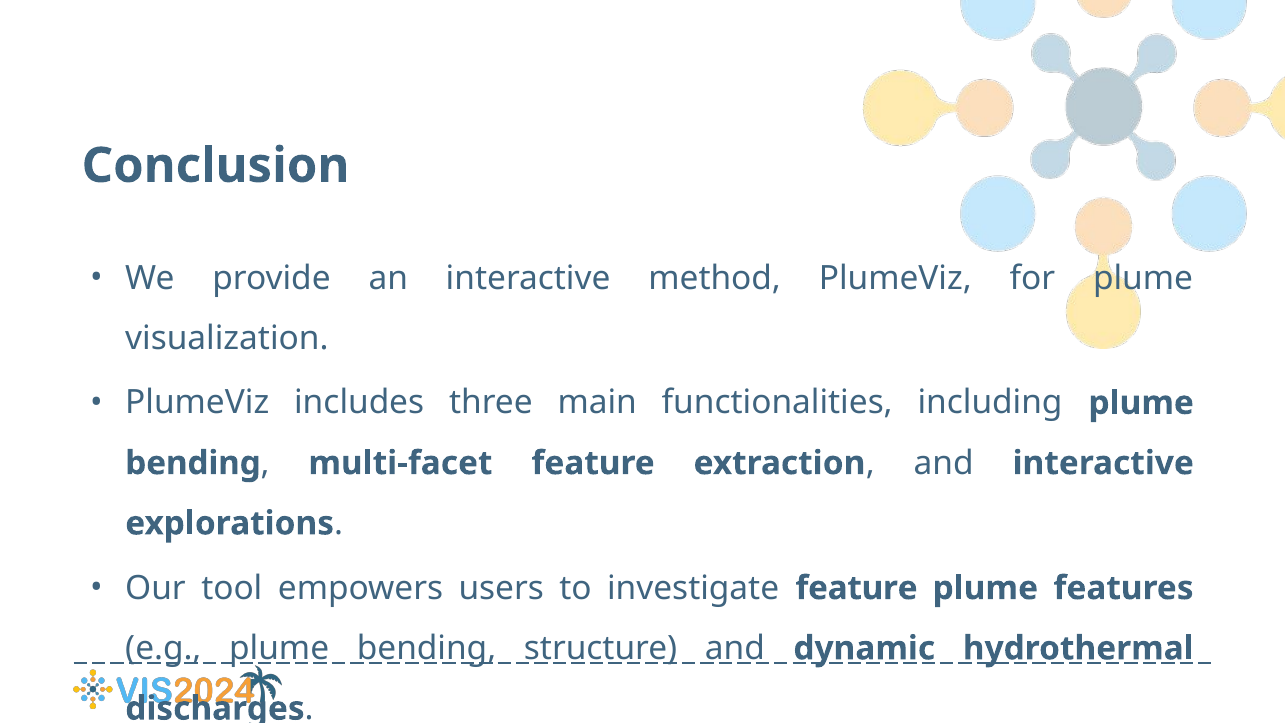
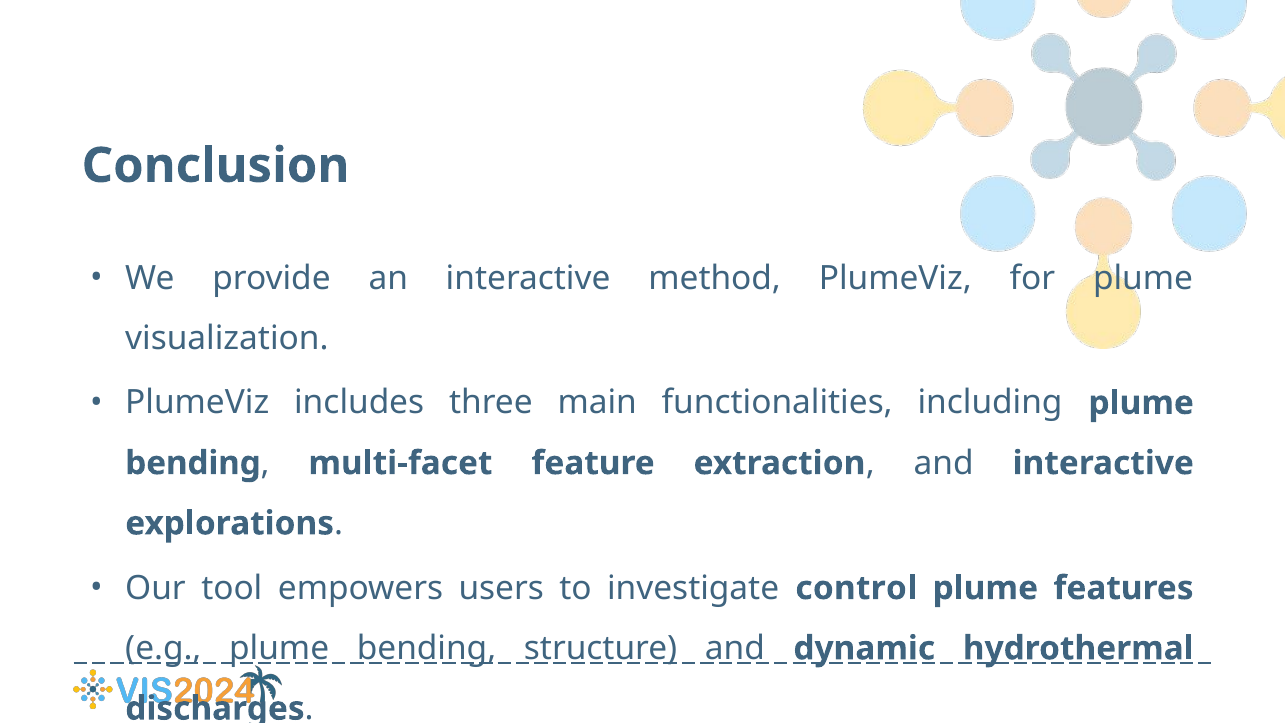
investigate feature: feature -> control (856, 588)
